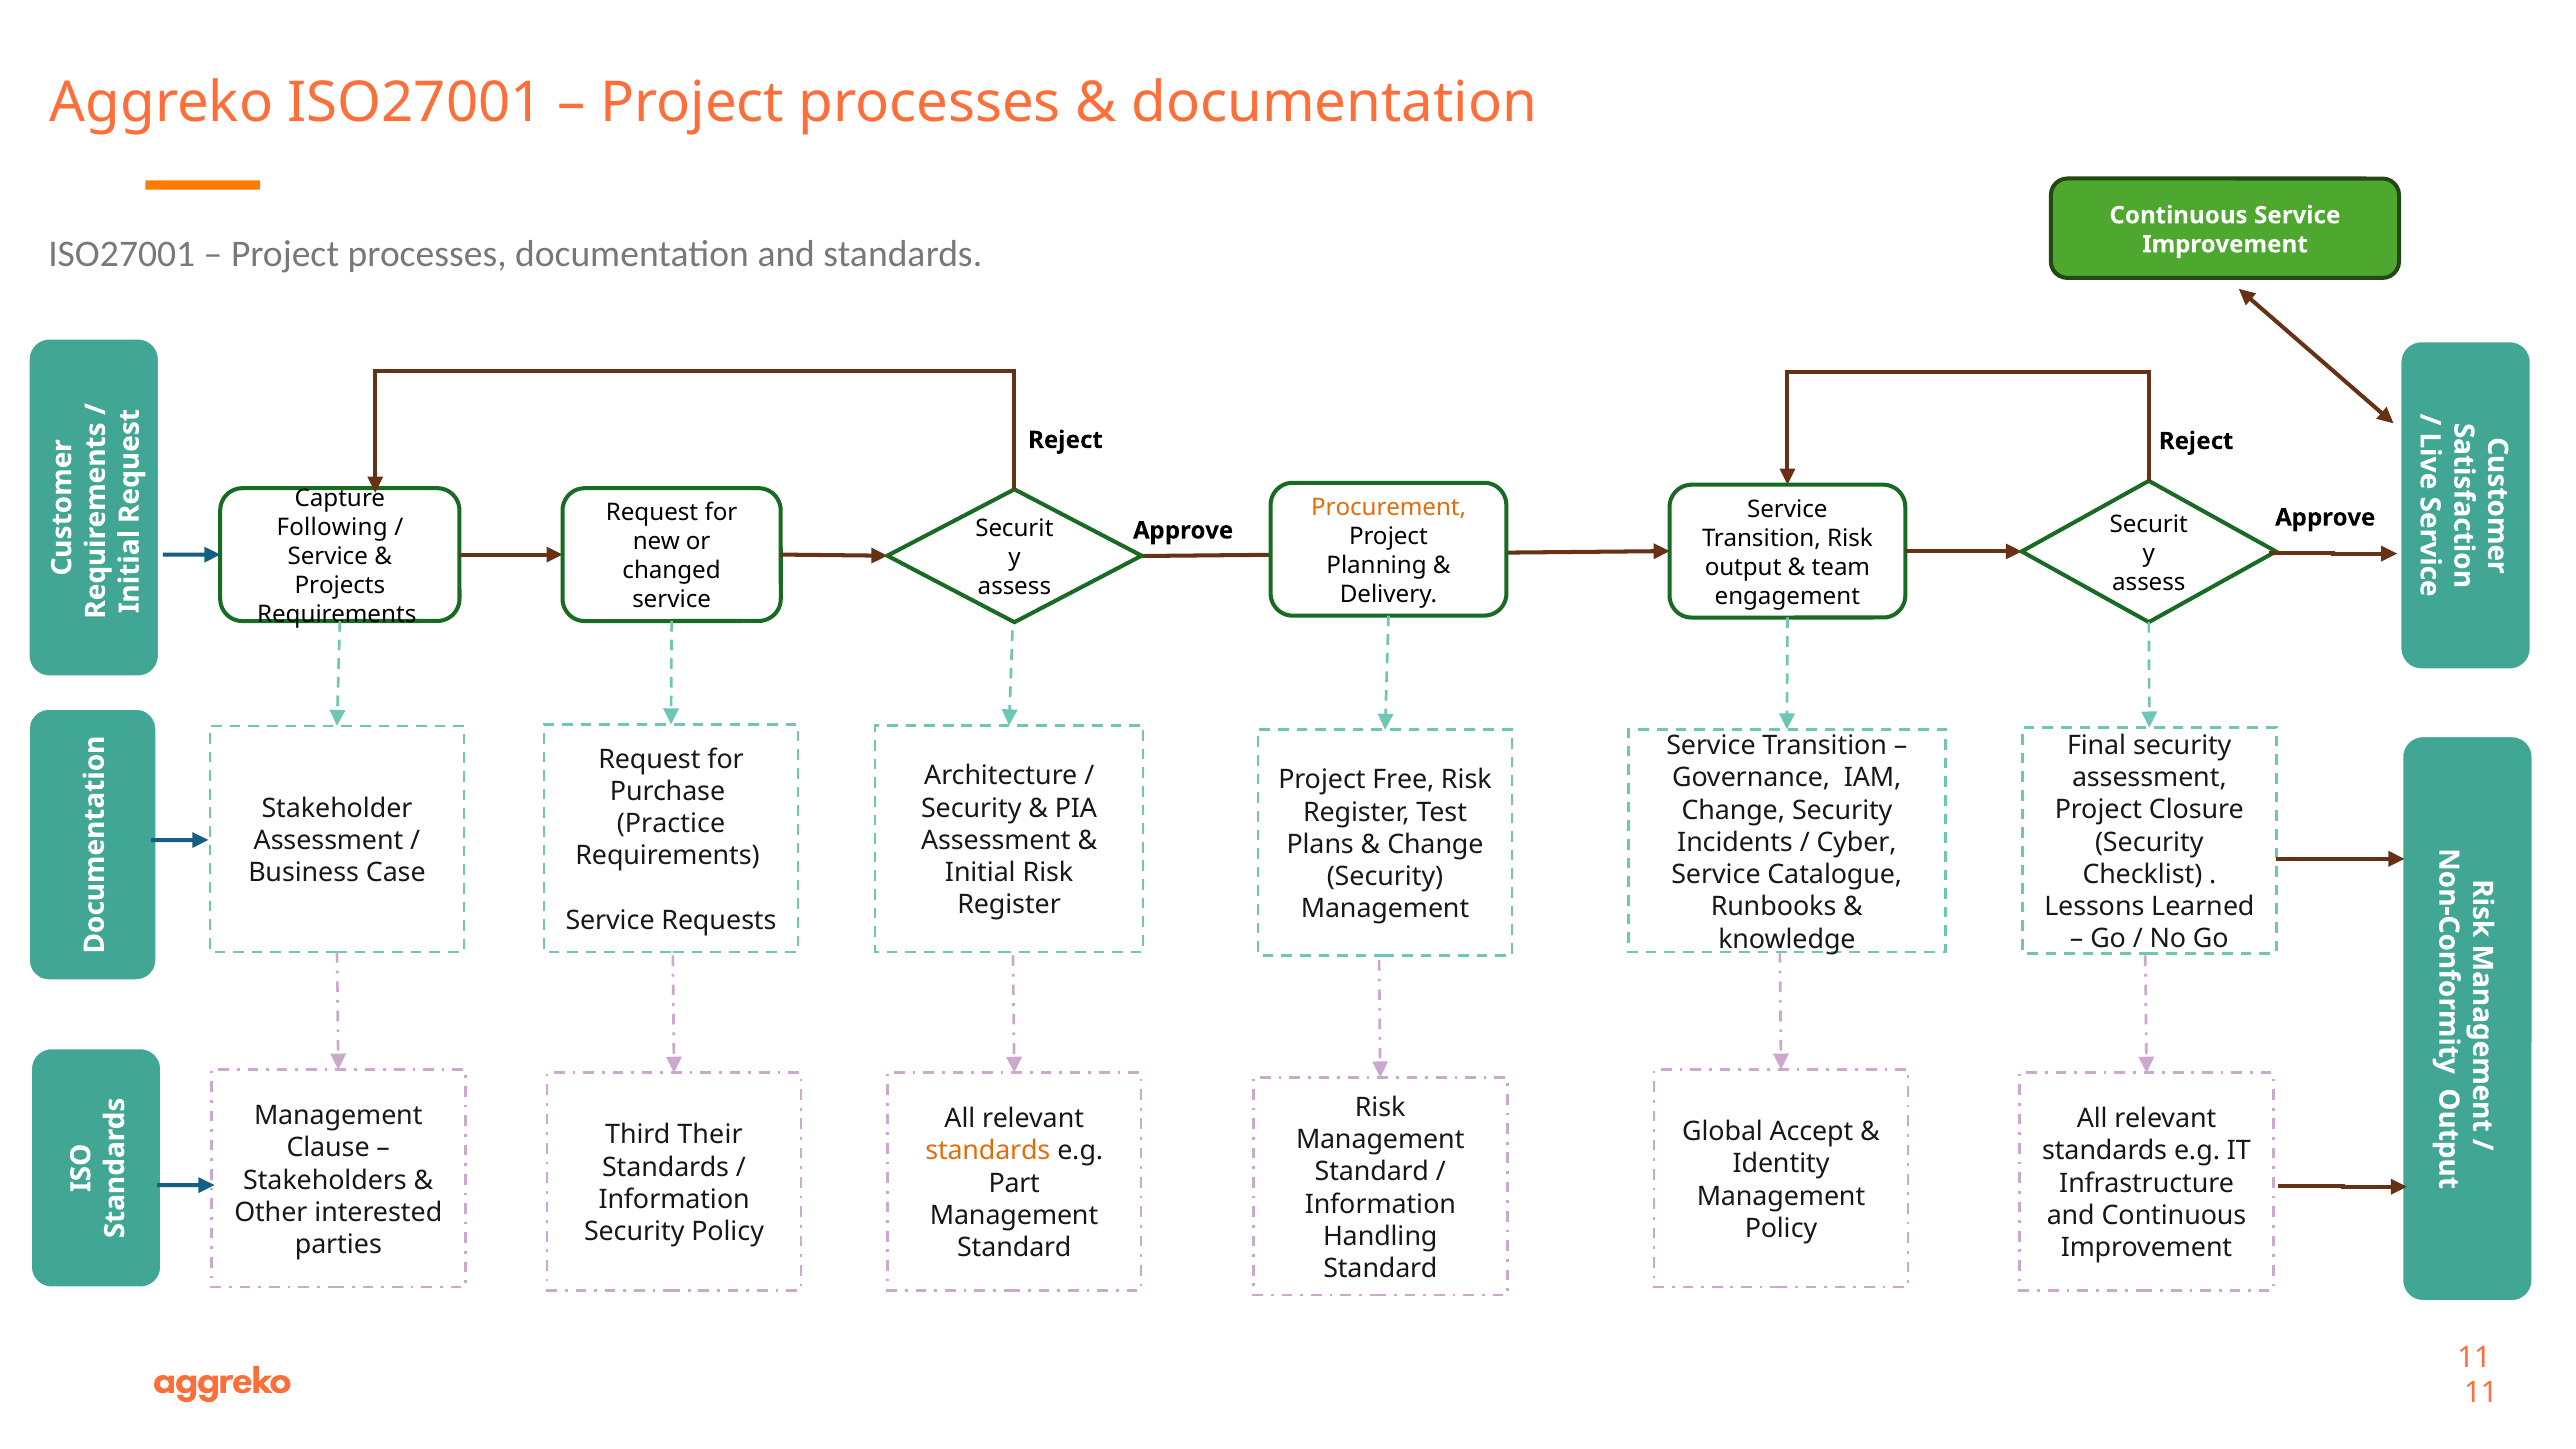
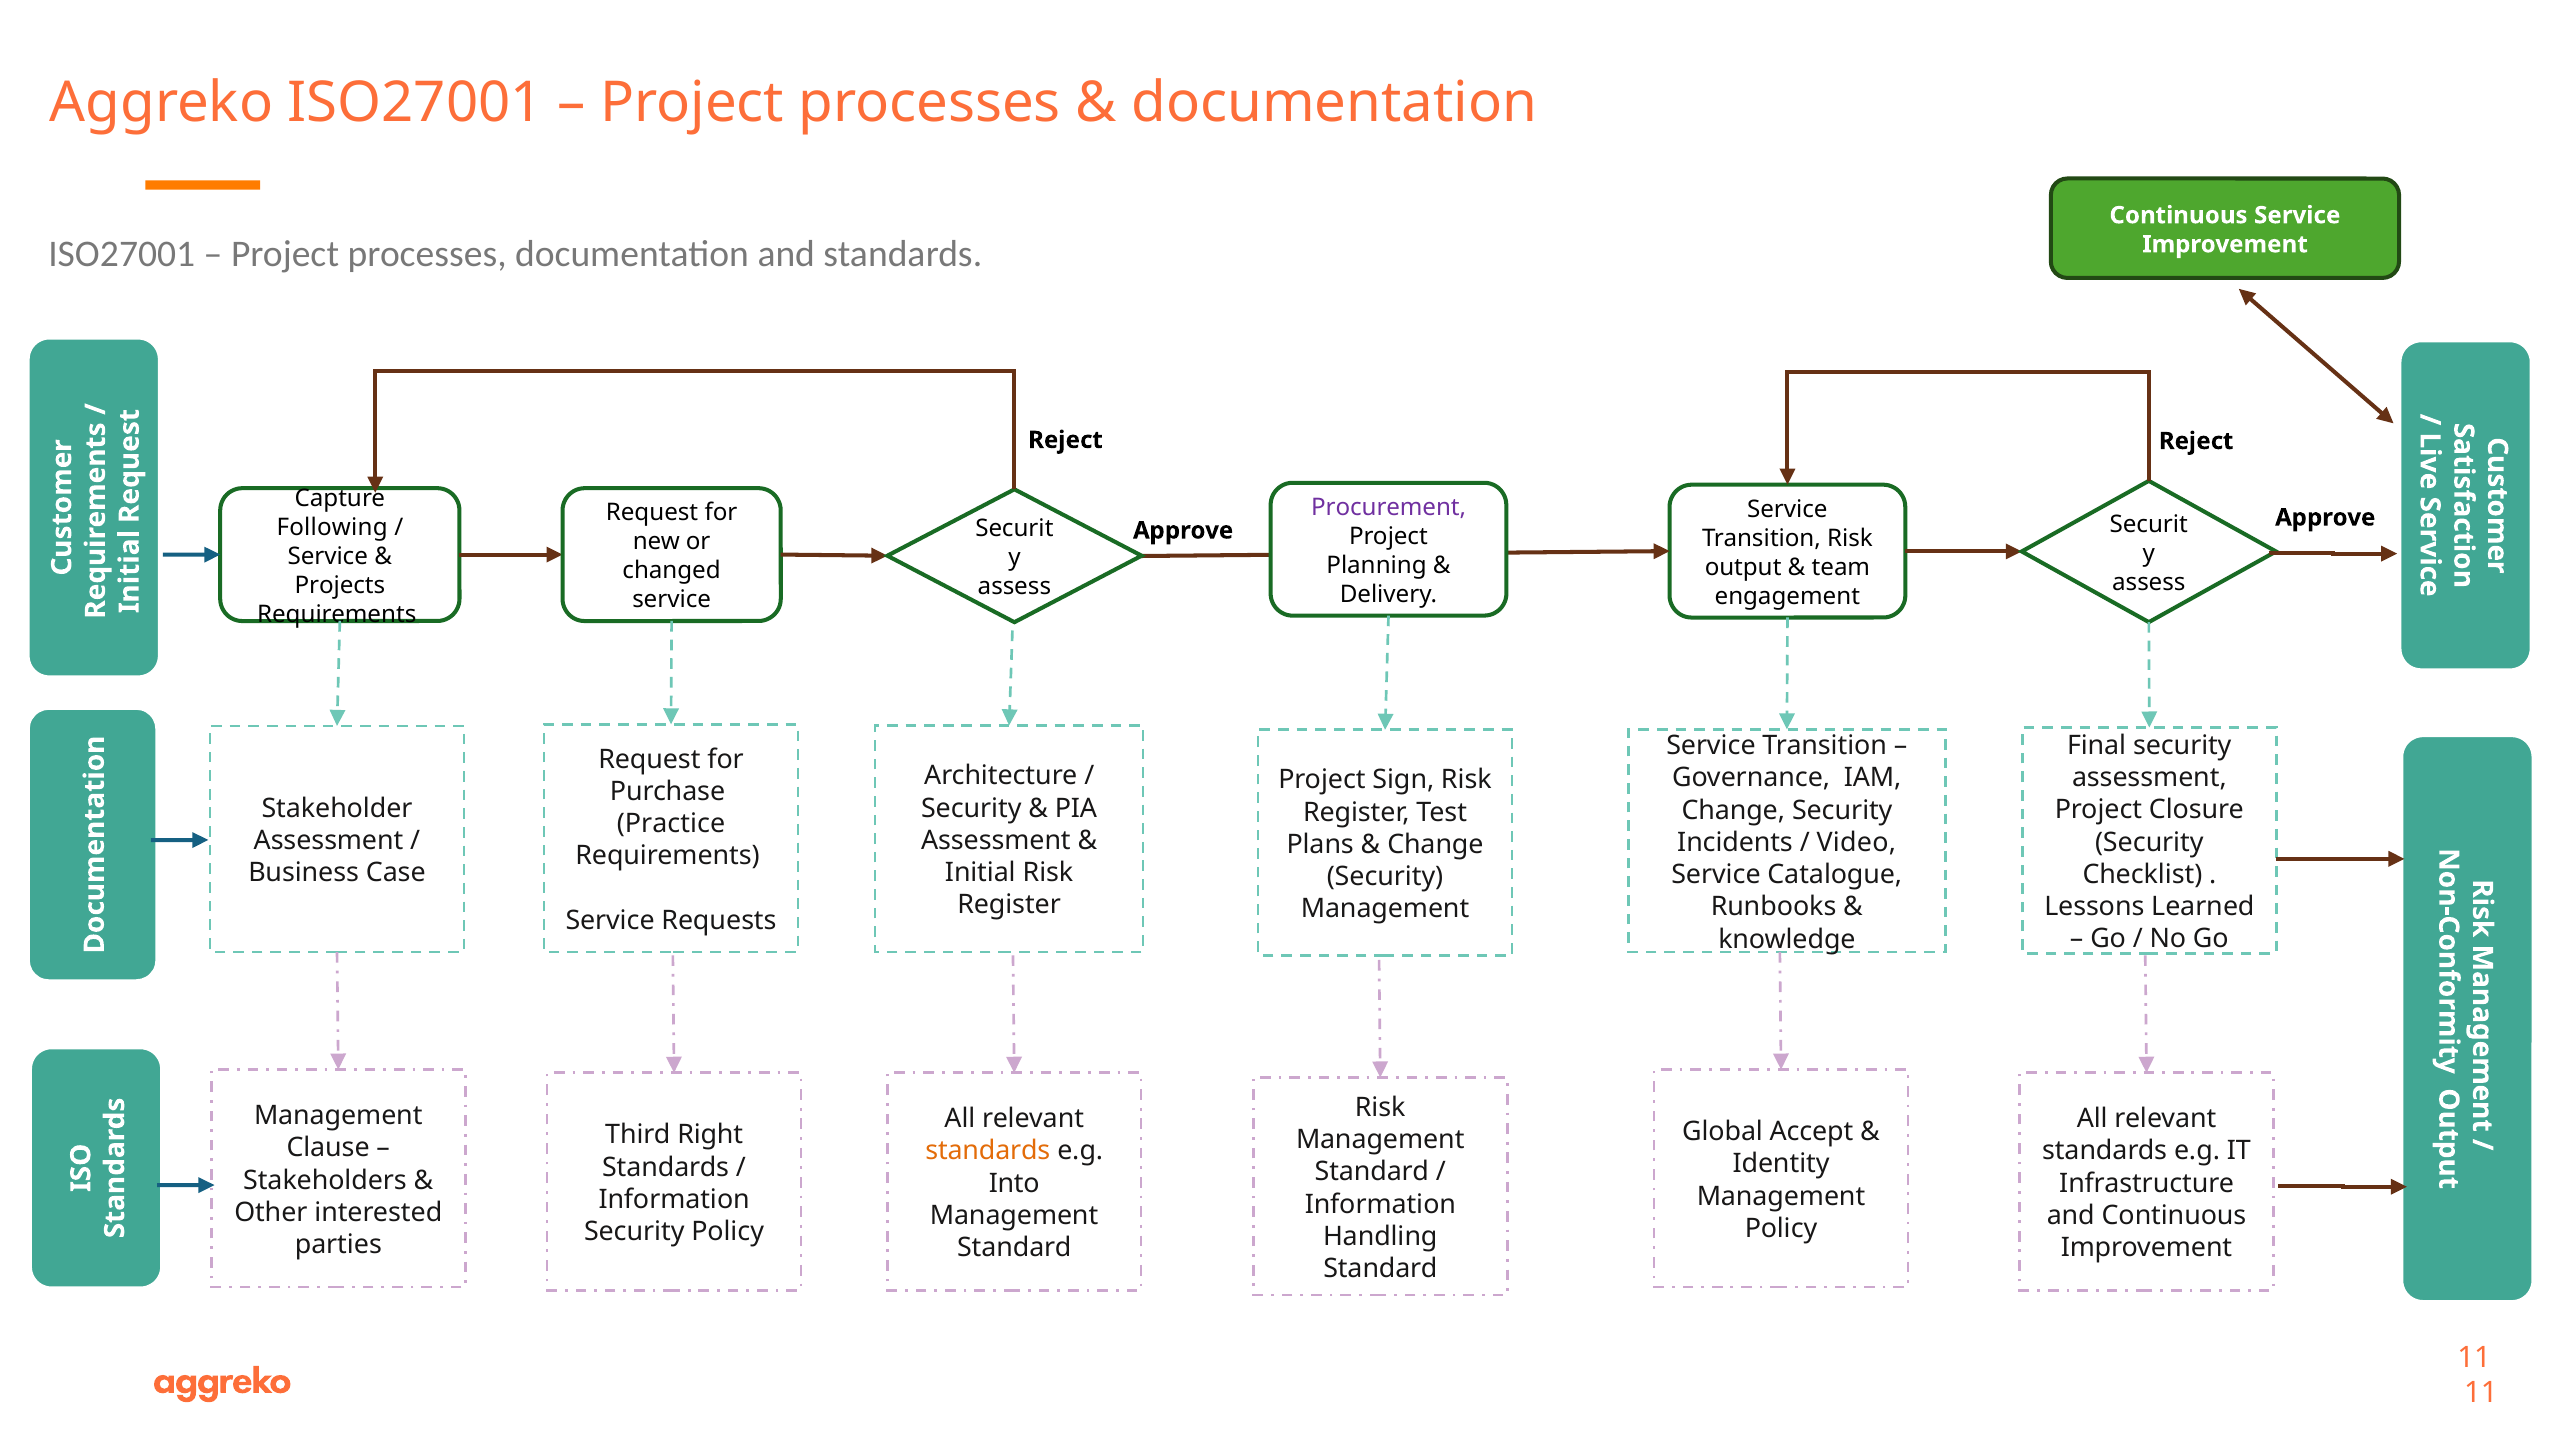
Procurement colour: orange -> purple (1389, 507)
Free: Free -> Sign (1403, 780)
Cyber: Cyber -> Video (1856, 843)
Their: Their -> Right (710, 1135)
Part: Part -> Into (1014, 1183)
